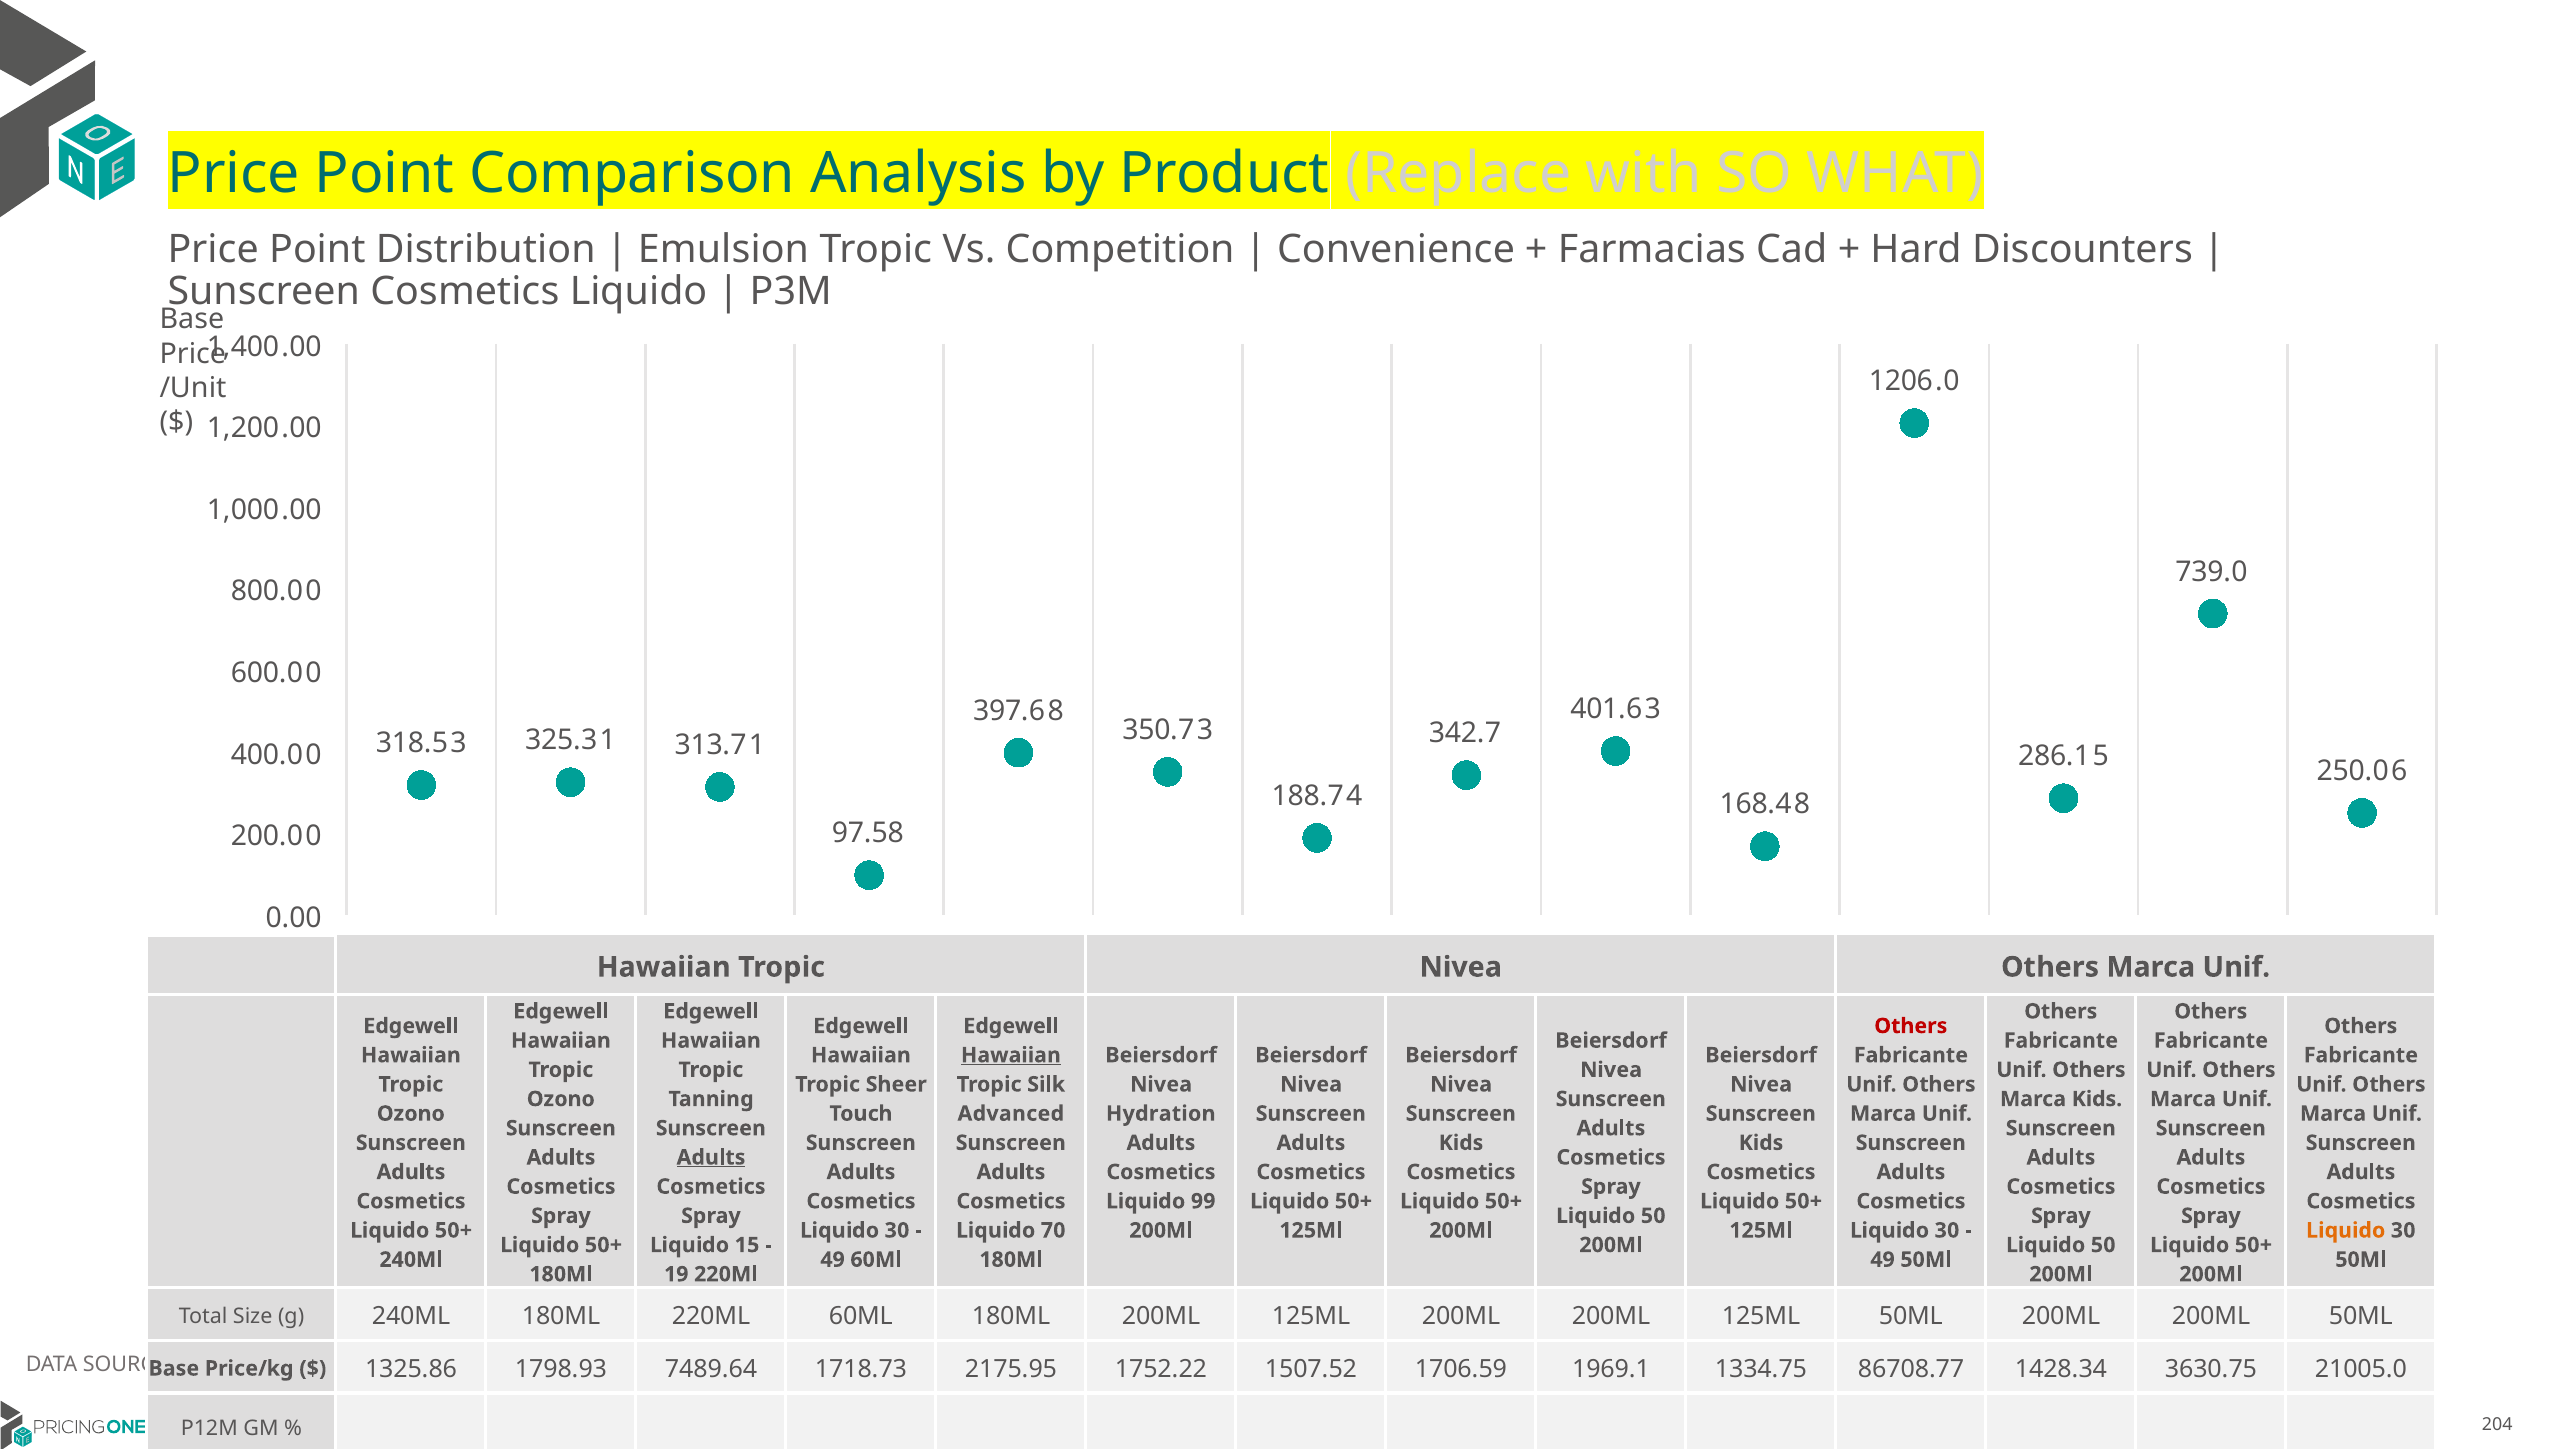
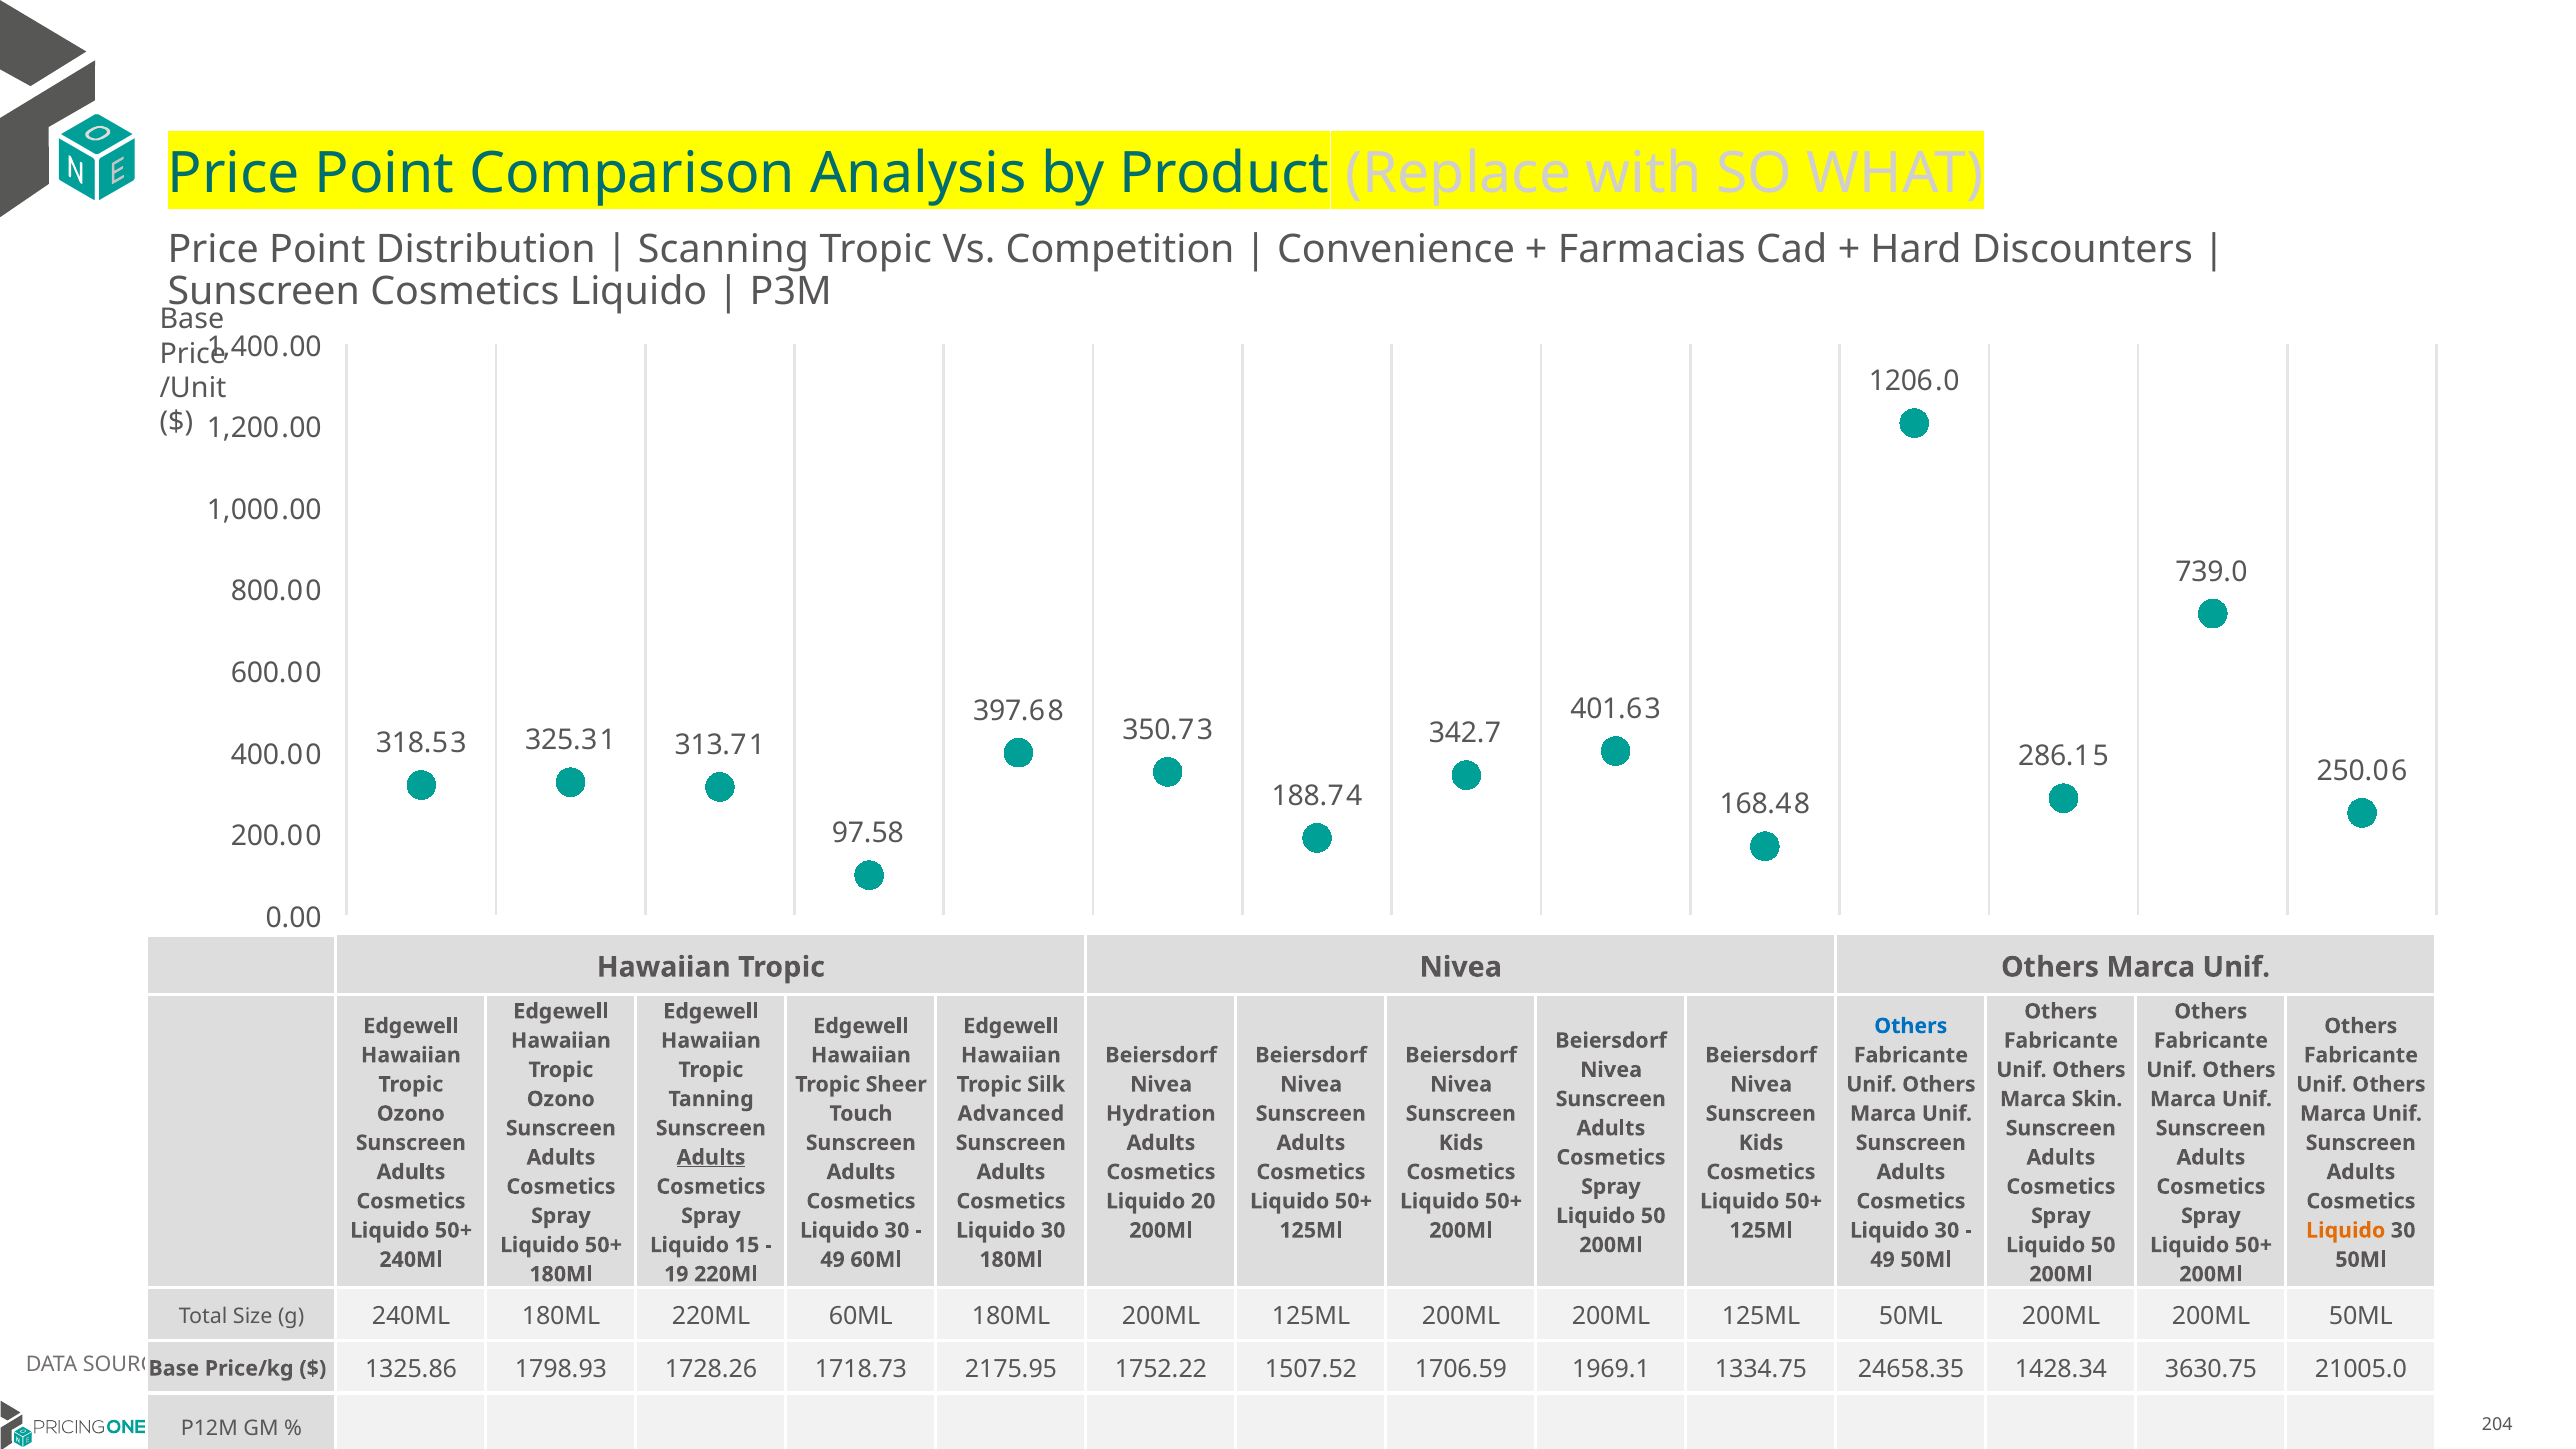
Emulsion: Emulsion -> Scanning (723, 249)
Others colour: red -> blue (1911, 1026)
Hawaiian underline: present -> none (1011, 1055)
Marca Kids: Kids -> Skin (2097, 1099)
99: 99 -> 20 (1203, 1201)
70: 70 -> 30 (1053, 1231)
7489.64: 7489.64 -> 1728.26 (711, 1369)
86708.77: 86708.77 -> 24658.35 (1911, 1369)
